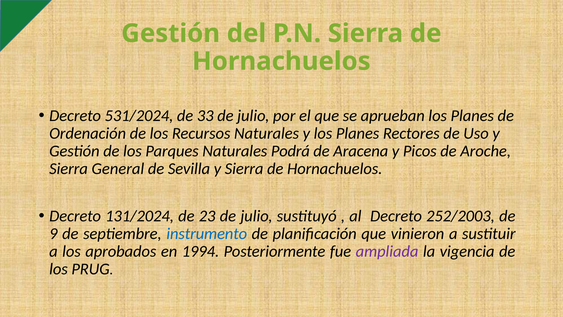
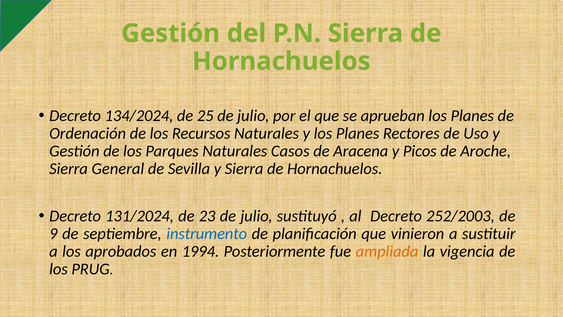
531/2024: 531/2024 -> 134/2024 (139, 115)
33: 33 -> 25 (205, 115)
Podrá: Podrá -> Casos (290, 151)
ampliada colour: purple -> orange (387, 251)
